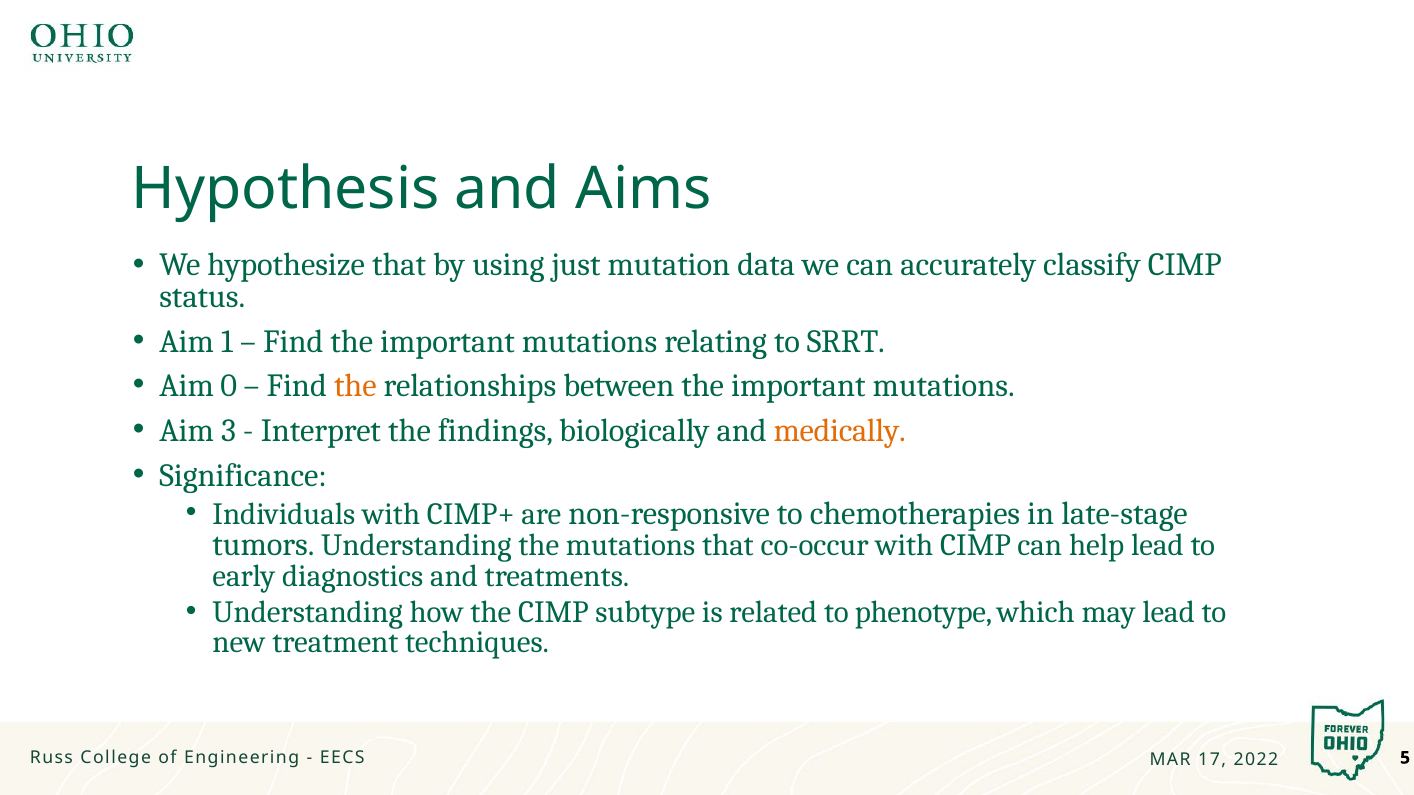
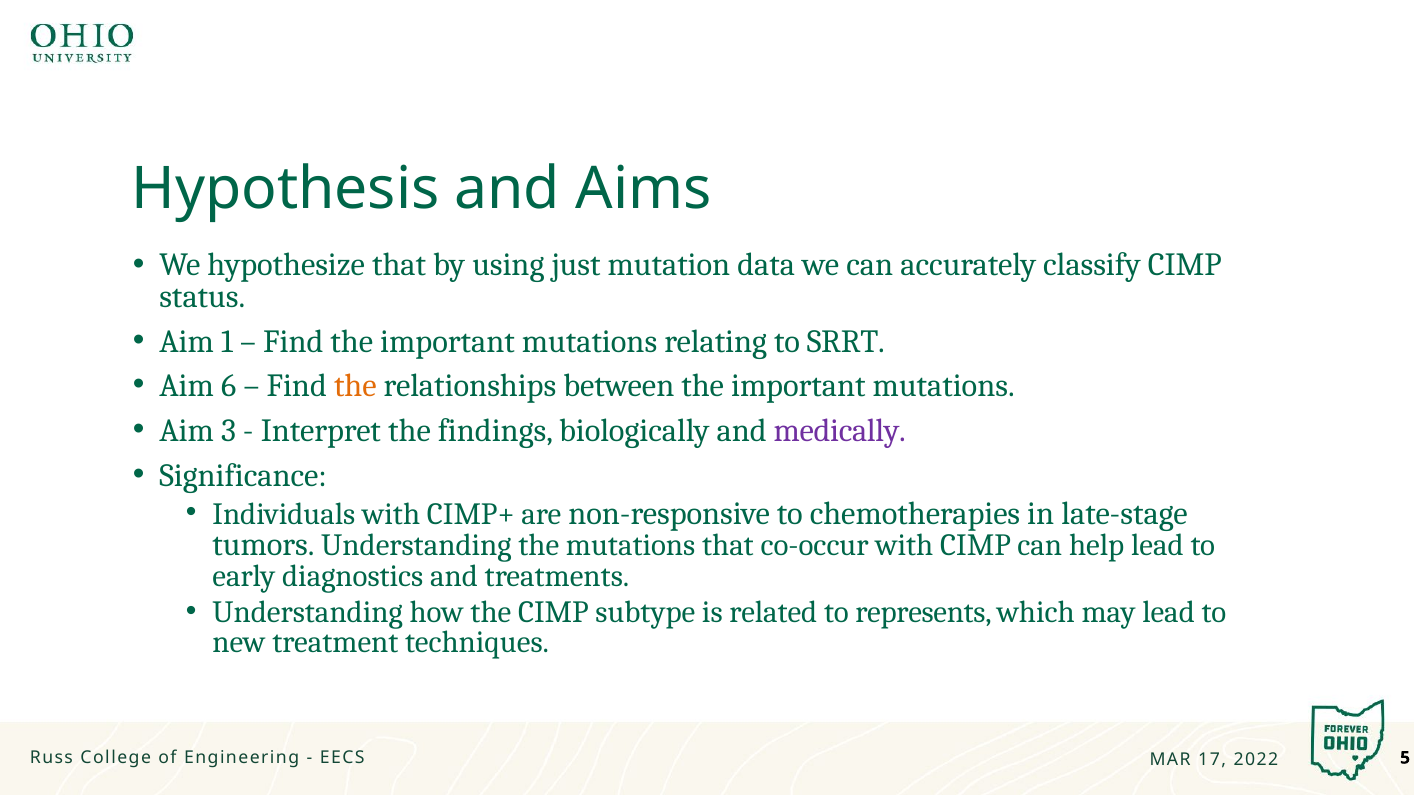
0: 0 -> 6 (229, 386)
medically colour: orange -> purple (840, 431)
phenotype: phenotype -> represents (923, 613)
